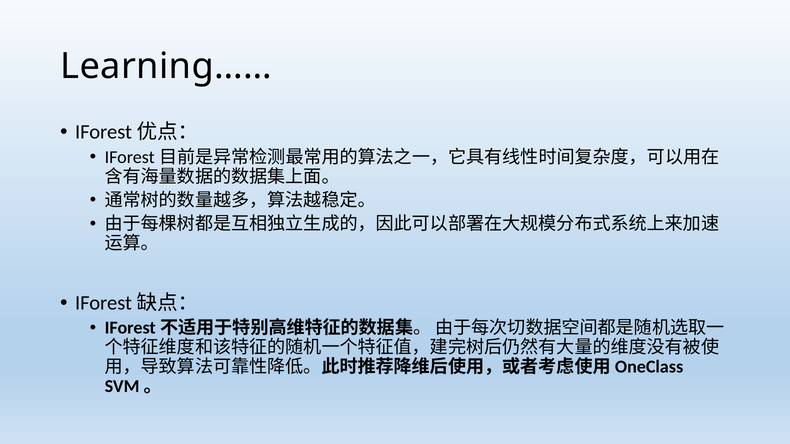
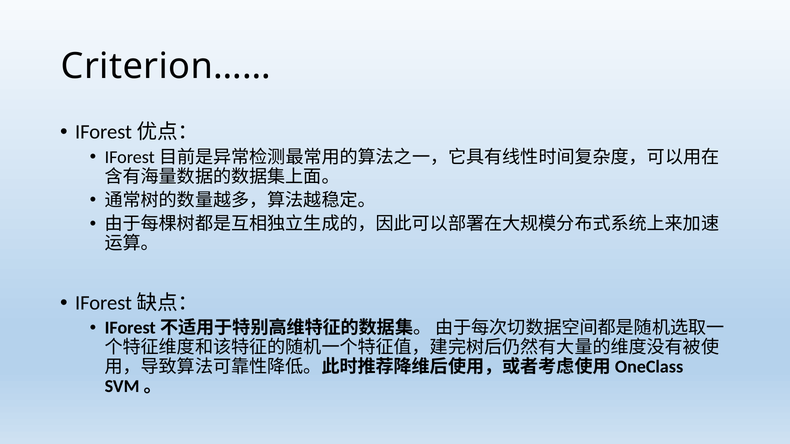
Learning……: Learning…… -> Criterion…… (166, 66)
